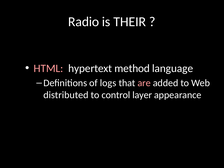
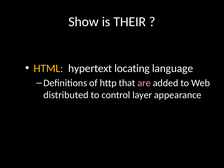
Radio: Radio -> Show (84, 22)
HTML colour: pink -> yellow (48, 68)
method: method -> locating (132, 68)
logs: logs -> http (108, 83)
